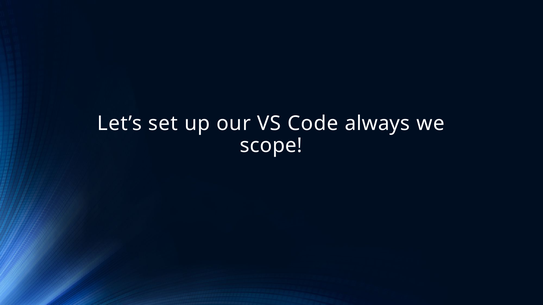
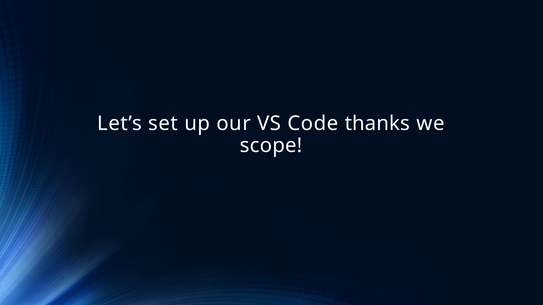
always: always -> thanks (377, 124)
